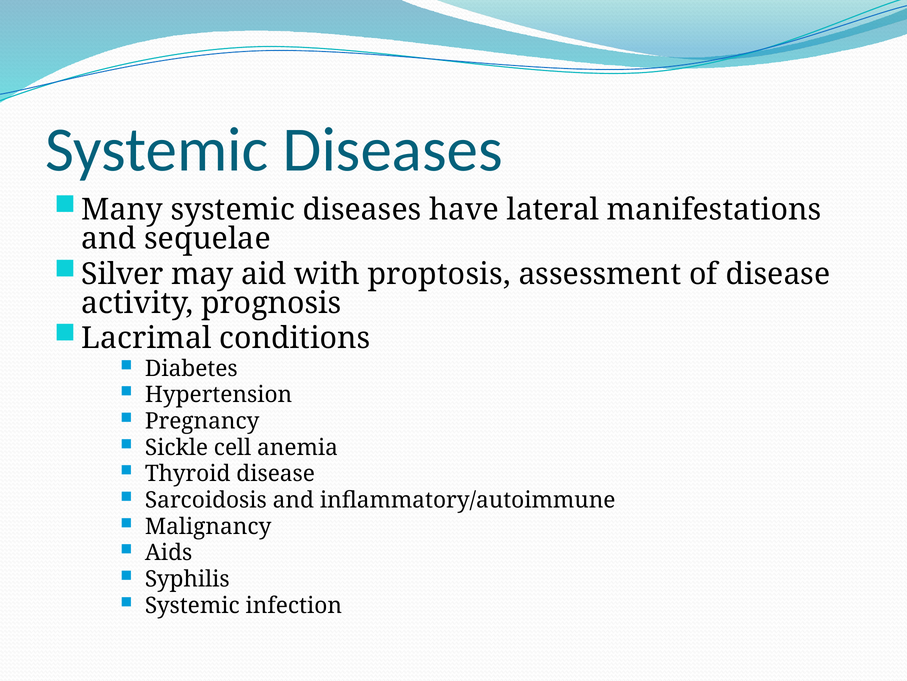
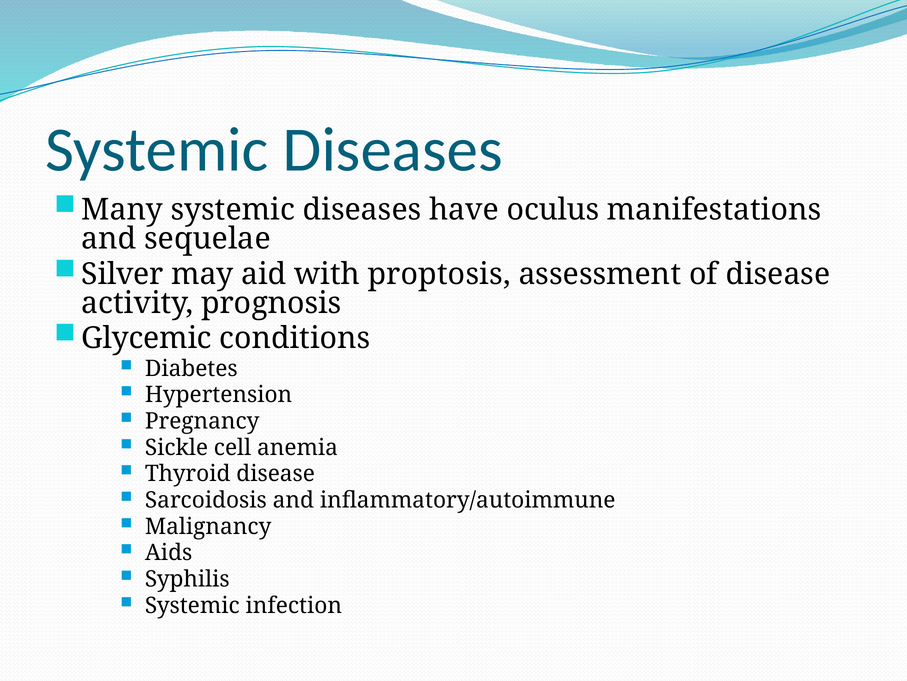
lateral: lateral -> oculus (553, 210)
Lacrimal: Lacrimal -> Glycemic (147, 338)
